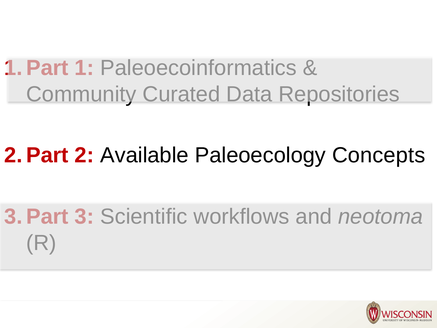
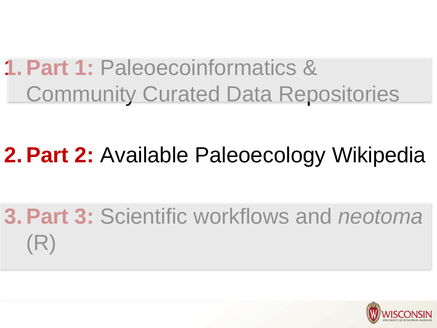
Concepts: Concepts -> Wikipedia (379, 155)
